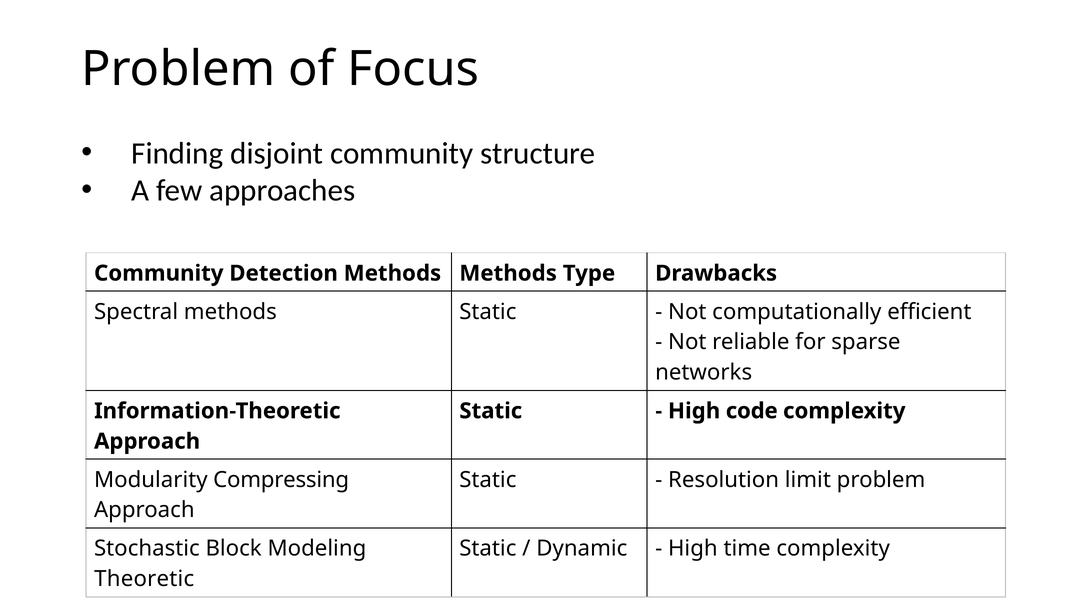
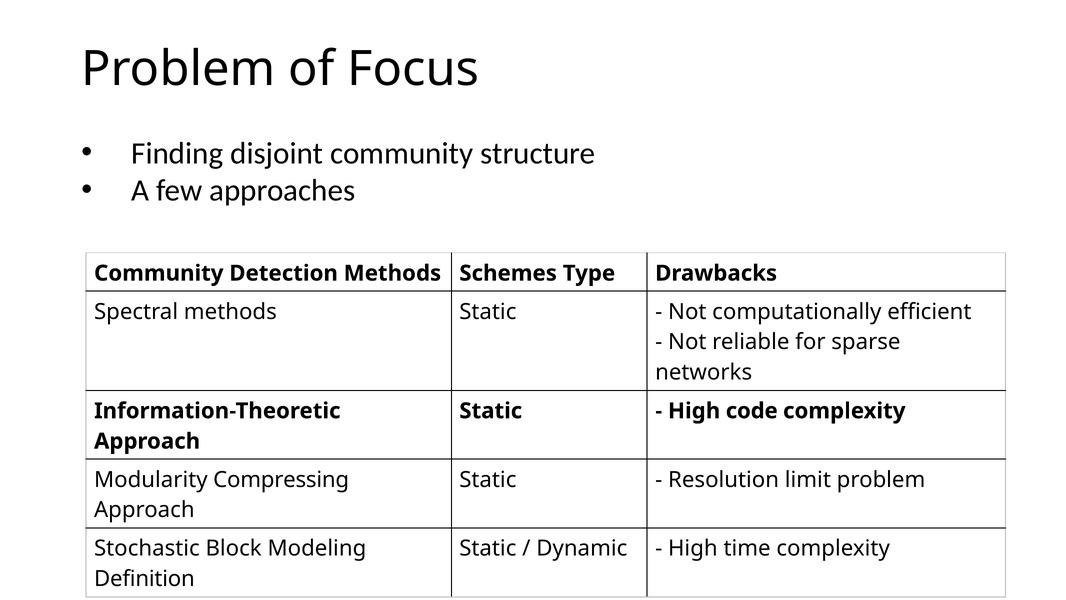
Methods Methods: Methods -> Schemes (508, 273)
Theoretic: Theoretic -> Definition (144, 579)
